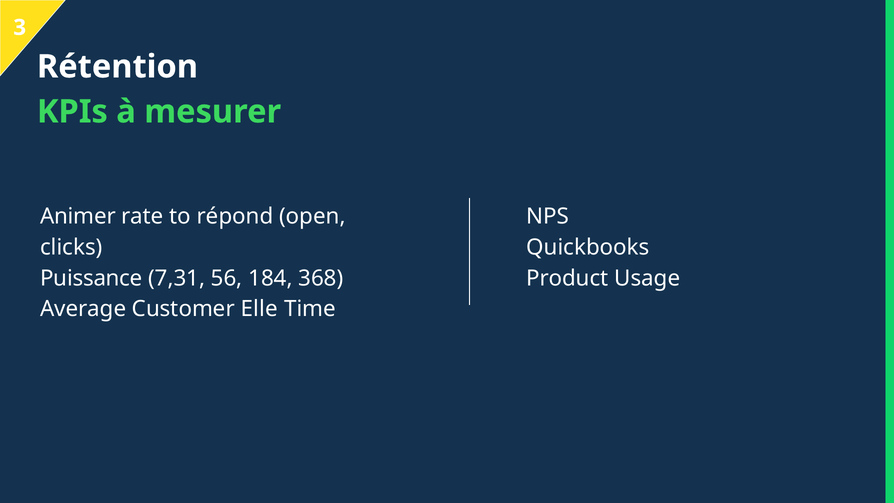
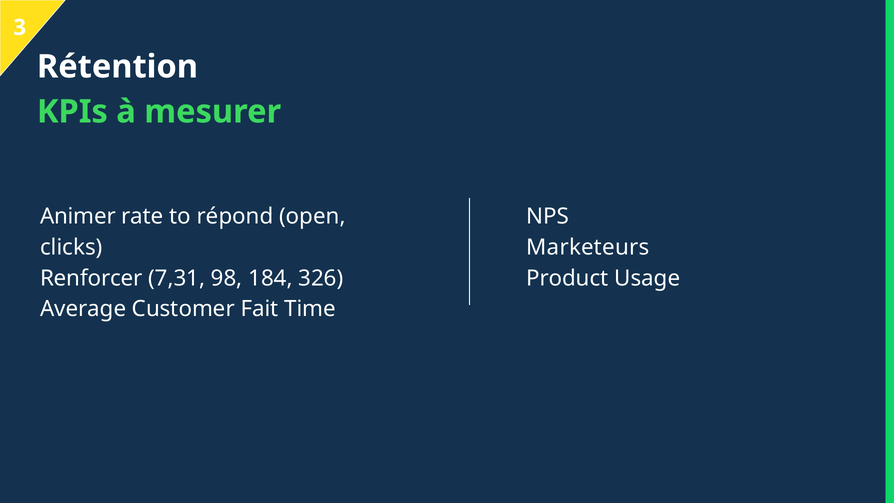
Quickbooks: Quickbooks -> Marketeurs (588, 247)
Puissance: Puissance -> Renforcer (91, 278)
56: 56 -> 98 (227, 278)
368: 368 -> 326 (321, 278)
Elle: Elle -> Fait (260, 309)
